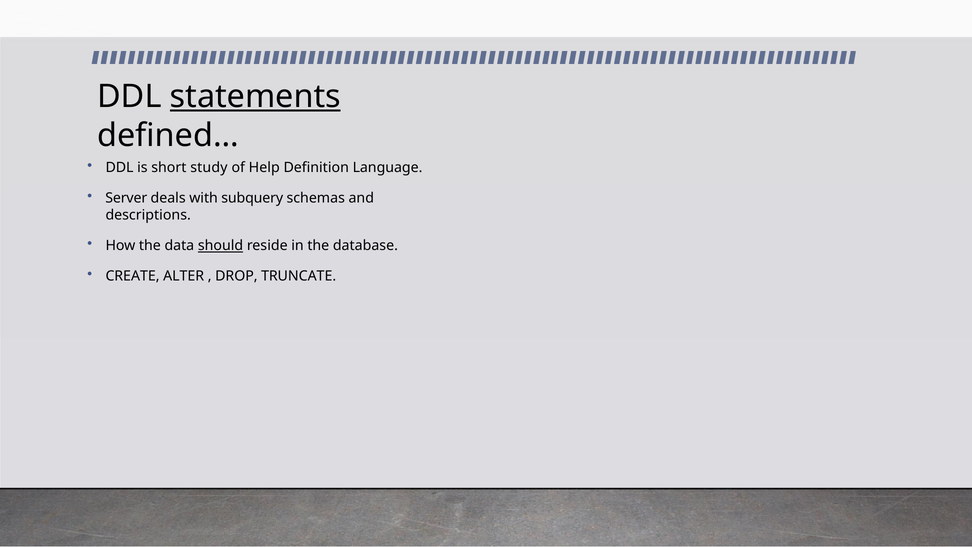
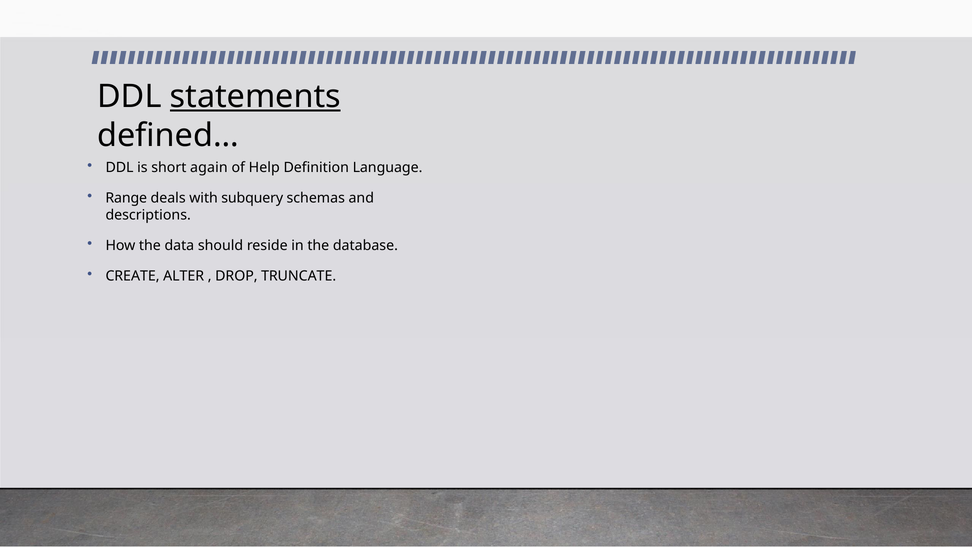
study: study -> again (209, 168)
Server: Server -> Range (126, 198)
should underline: present -> none (221, 246)
